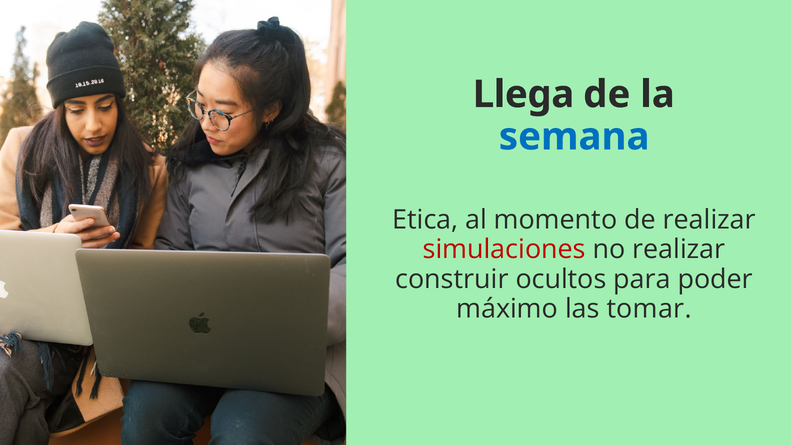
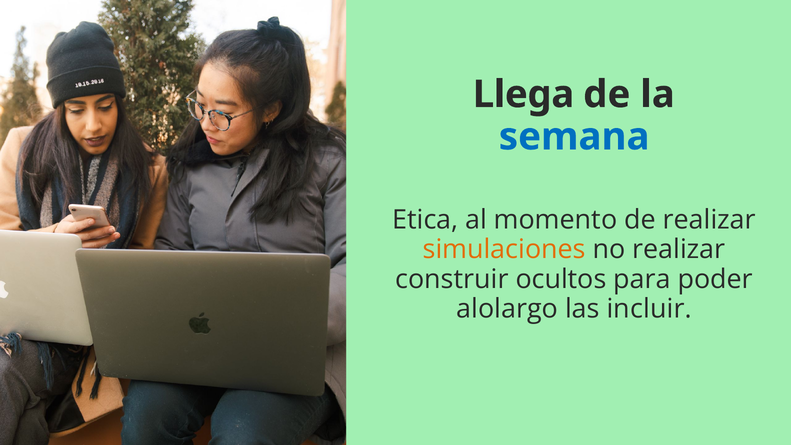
simulaciones colour: red -> orange (504, 250)
máximo: máximo -> alolargo (507, 309)
tomar: tomar -> incluir (649, 309)
